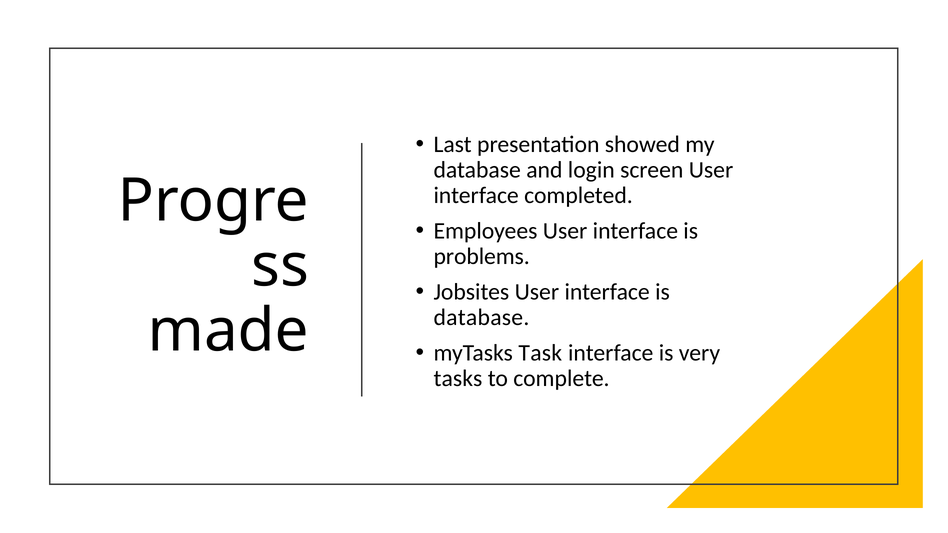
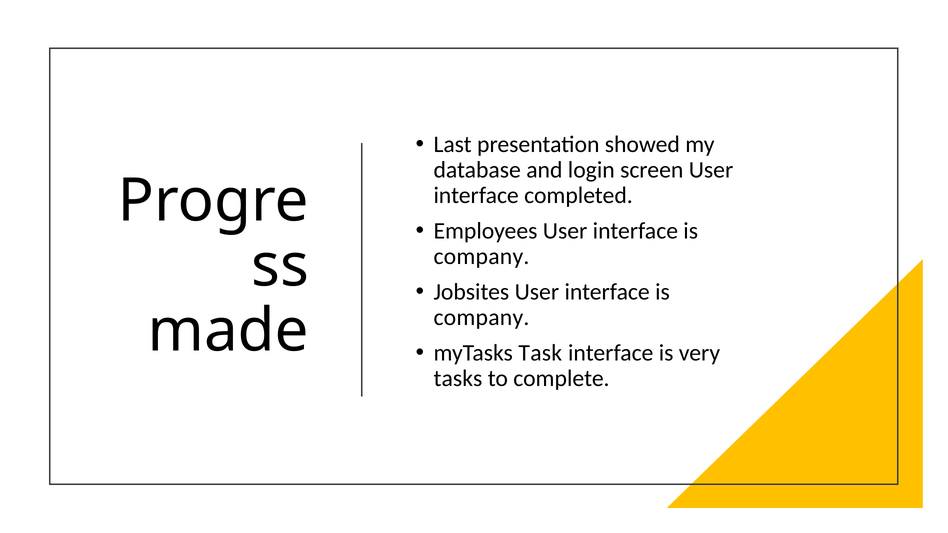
problems: problems -> company (481, 257)
database: database -> company (481, 318)
